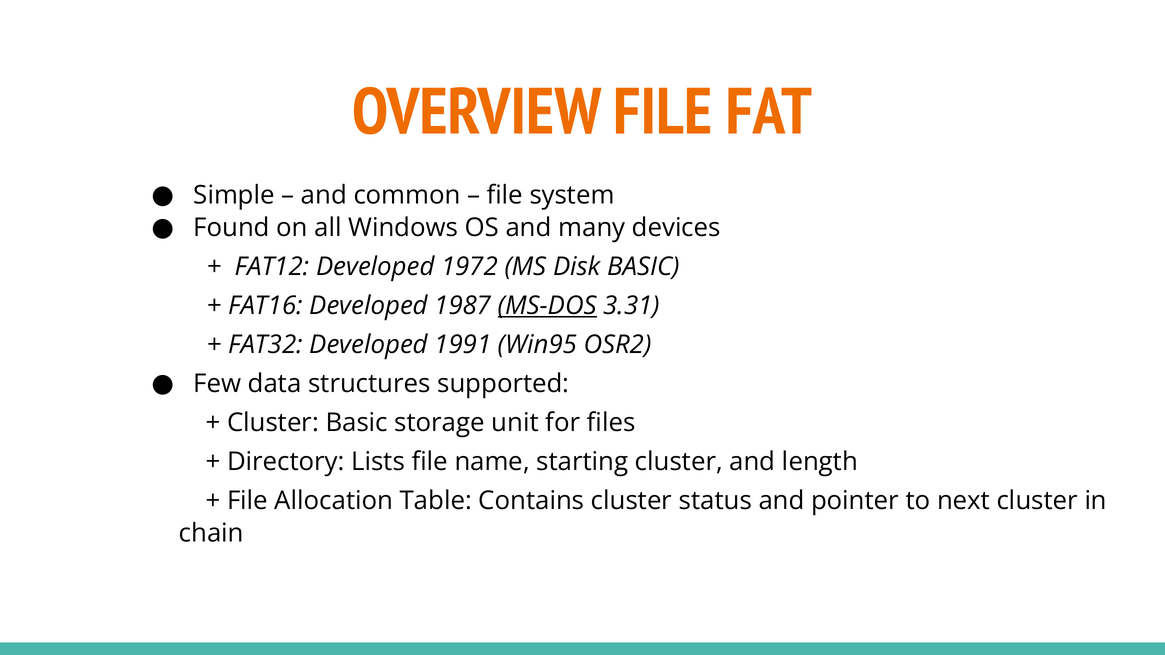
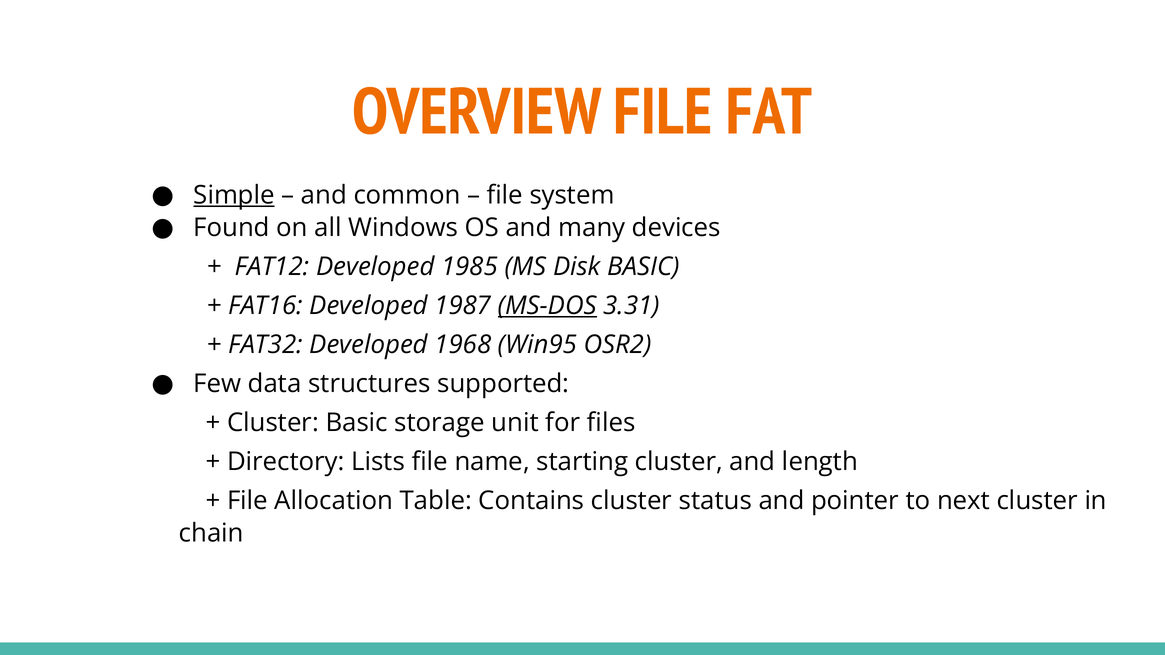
Simple underline: none -> present (234, 195)
1972: 1972 -> 1985 (469, 267)
1991: 1991 -> 1968 (463, 345)
